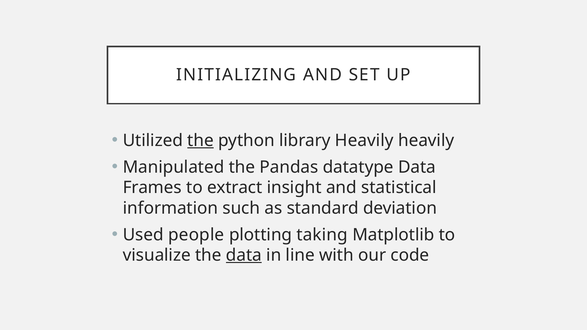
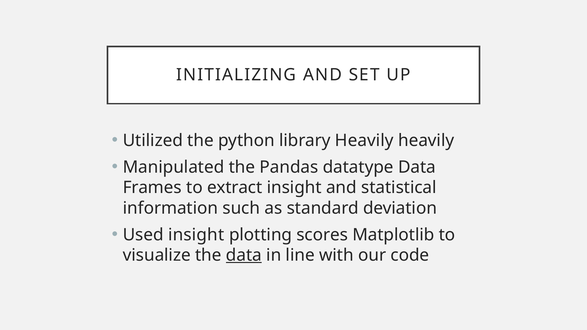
the underline: present -> none (200, 141)
Used people: people -> insight (196, 235)
taking: taking -> scores (322, 235)
